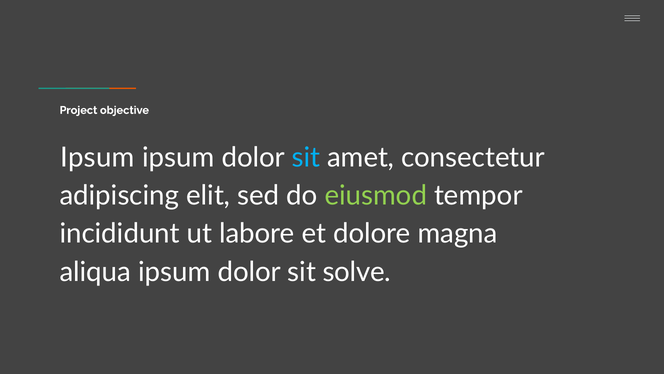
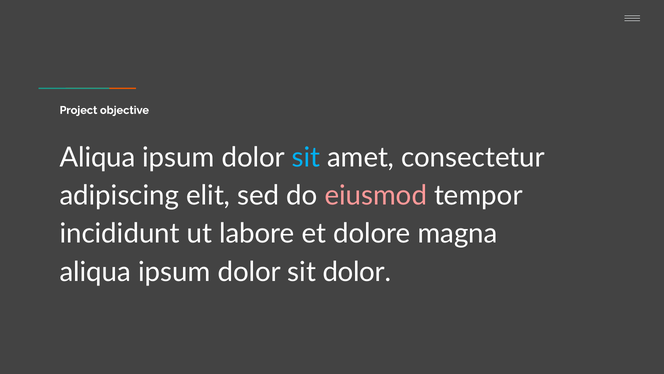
Ipsum: Ipsum -> Aliqua (97, 157)
eiusmod colour: light green -> pink (376, 195)
sit solve: solve -> dolor (357, 272)
